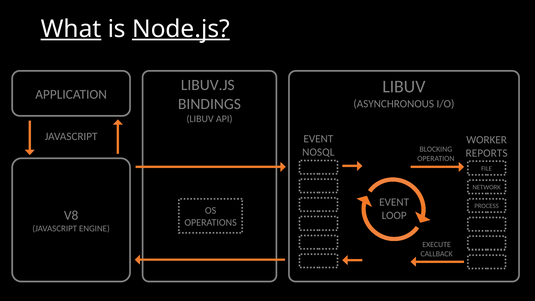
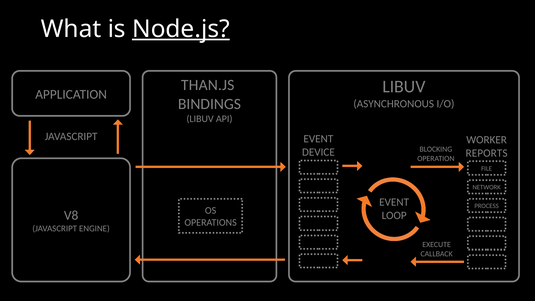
What underline: present -> none (71, 29)
LIBUV.JS: LIBUV.JS -> THAN.JS (208, 85)
NOSQL: NOSQL -> DEVICE (318, 152)
